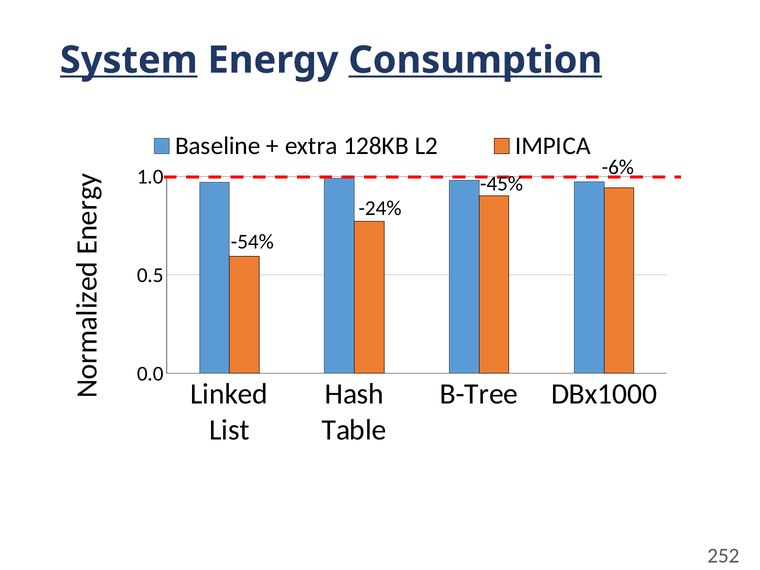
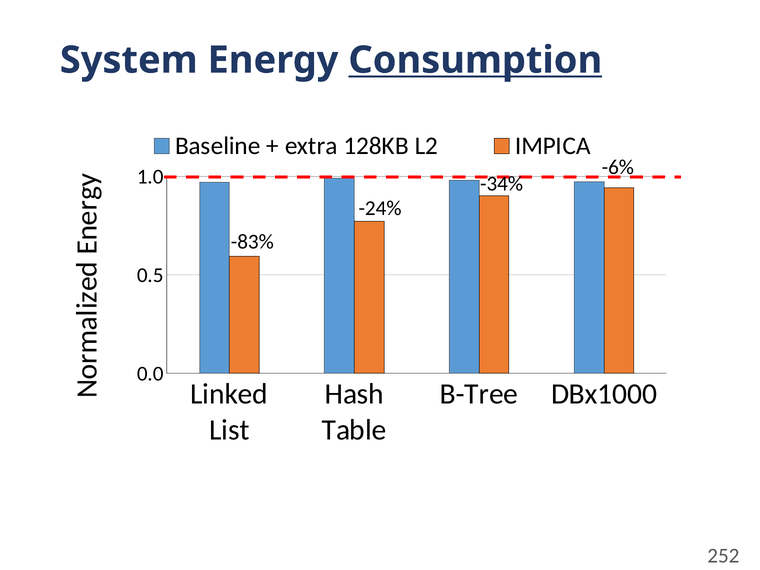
System underline: present -> none (129, 60)
-45%: -45% -> -34% (502, 184)
-54%: -54% -> -83% (252, 242)
